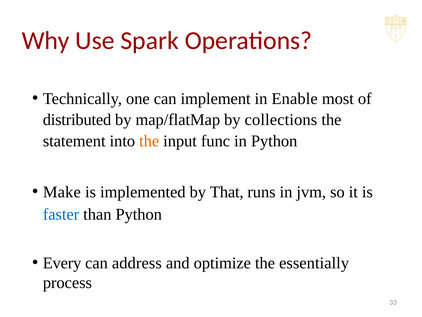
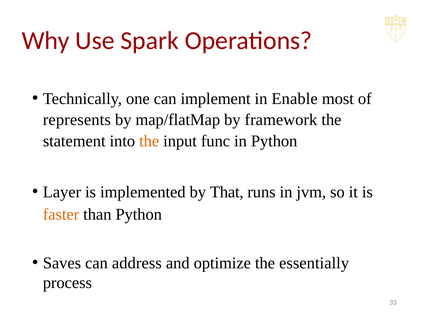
distributed: distributed -> represents (77, 120)
collections: collections -> framework (281, 120)
Make: Make -> Layer (62, 192)
faster colour: blue -> orange (61, 214)
Every: Every -> Saves (62, 263)
